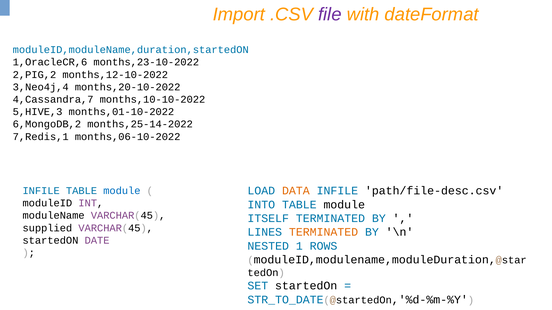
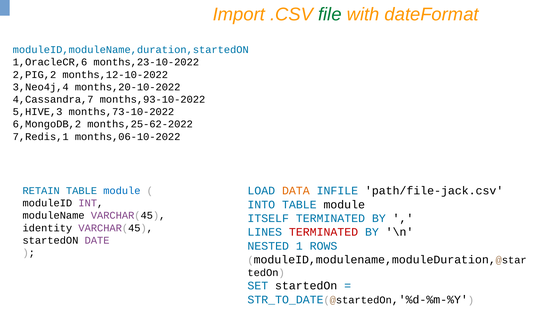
file colour: purple -> green (330, 14)
months,10-10-2022: months,10-10-2022 -> months,93-10-2022 (152, 100)
months,01-10-2022: months,01-10-2022 -> months,73-10-2022 (121, 112)
months,25-14-2022: months,25-14-2022 -> months,25-62-2022 (140, 124)
path/file-desc.csv: path/file-desc.csv -> path/file-jack.csv (434, 191)
INFILE: INFILE -> RETAIN (41, 191)
supplied: supplied -> identity (47, 228)
TERMINATED colour: orange -> red (324, 232)
